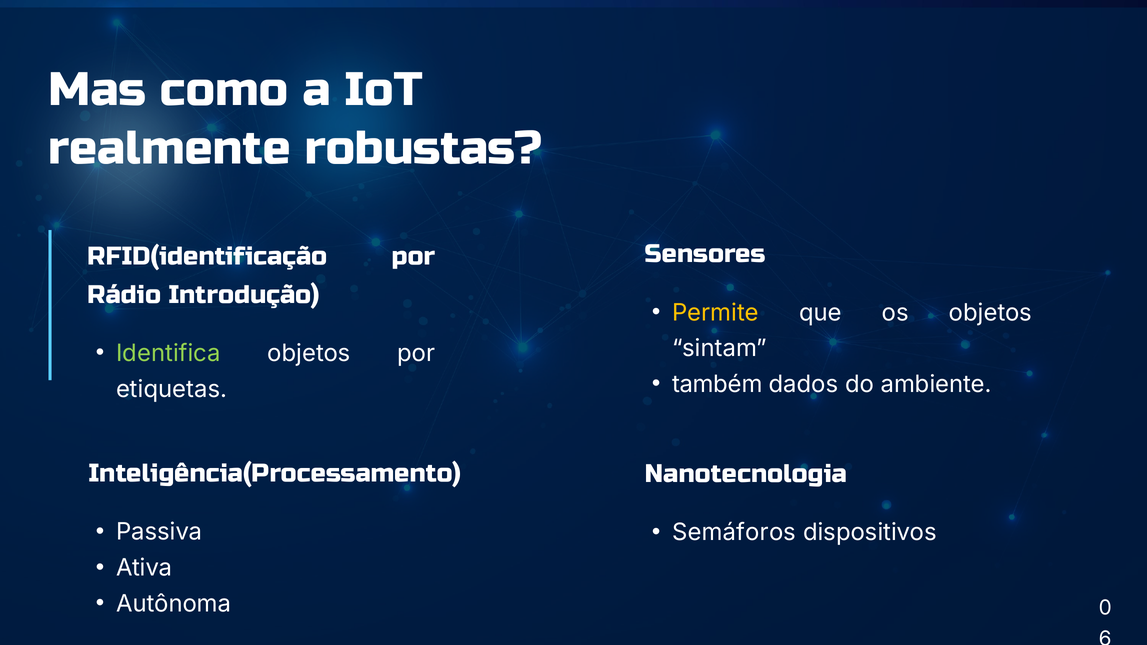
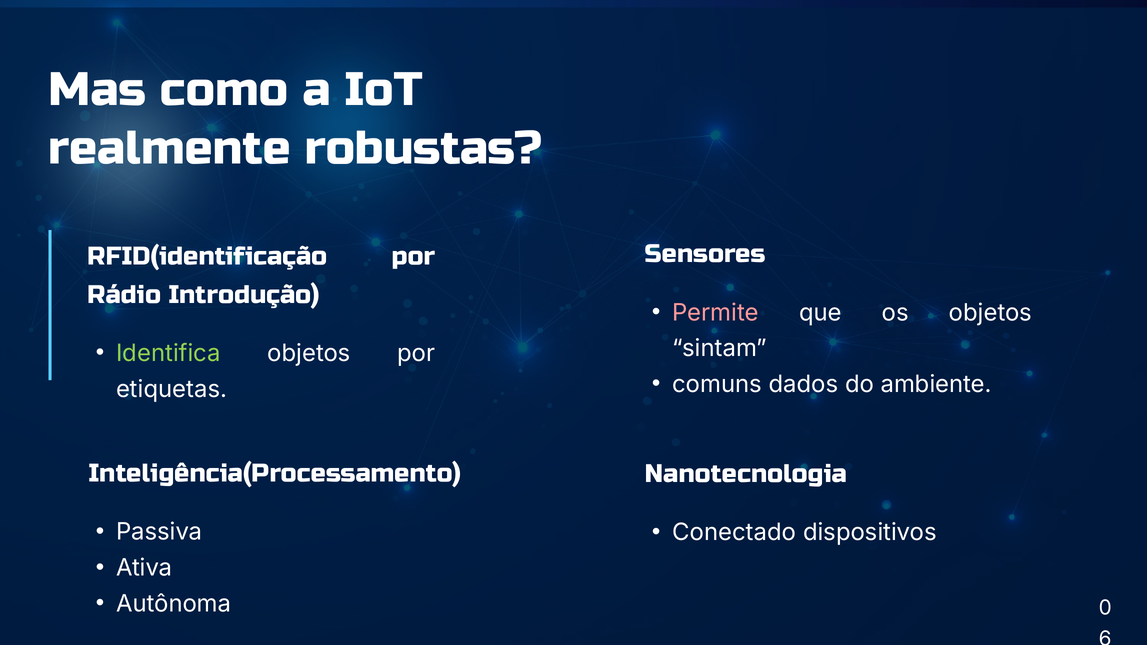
Permite colour: yellow -> pink (716, 313)
também: também -> comuns (717, 384)
Semáforos: Semáforos -> Conectado (734, 533)
